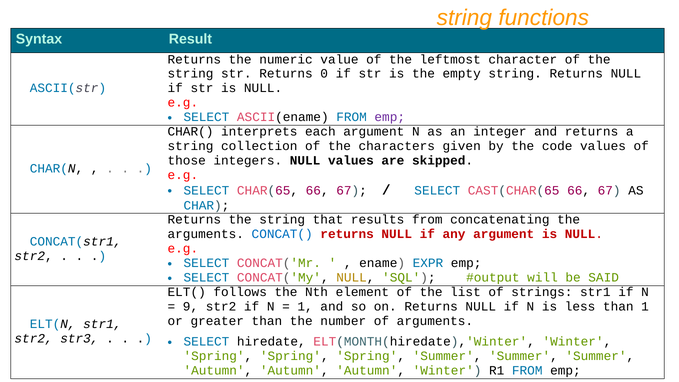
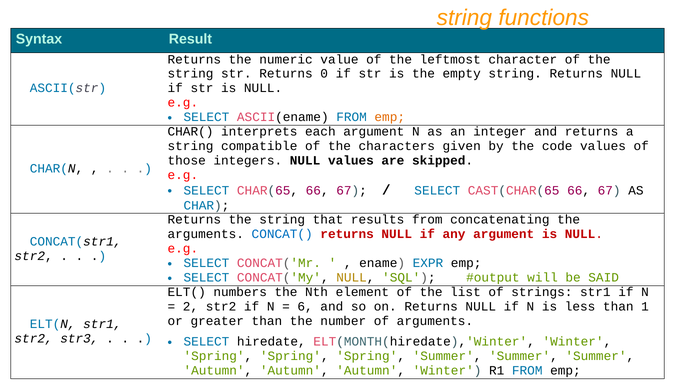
emp colour: purple -> orange (390, 117)
collection: collection -> compatible (259, 146)
follows: follows -> numbers (240, 292)
9: 9 -> 2 (191, 306)
1: 1 -> 6 (305, 306)
